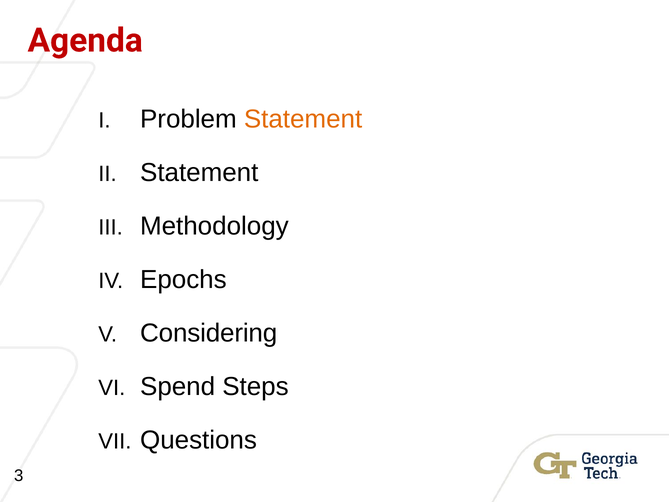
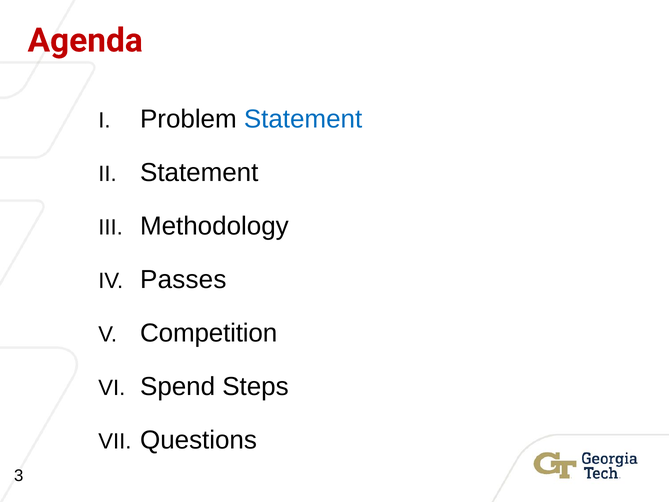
Statement colour: orange -> blue (303, 119)
Epochs: Epochs -> Passes (183, 280)
Considering: Considering -> Competition (209, 333)
